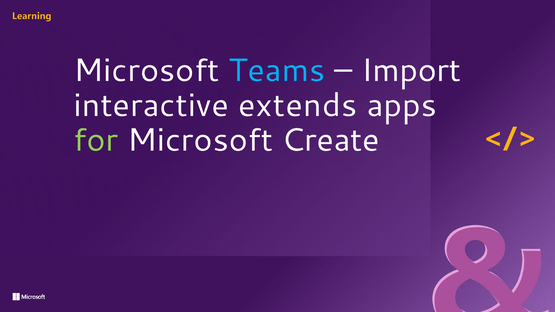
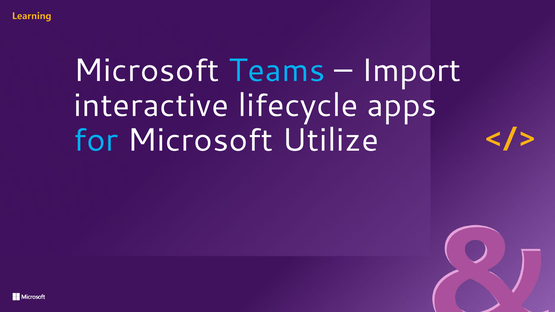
extends: extends -> lifecycle (298, 105)
for colour: light green -> light blue (96, 140)
Create: Create -> Utilize (330, 140)
